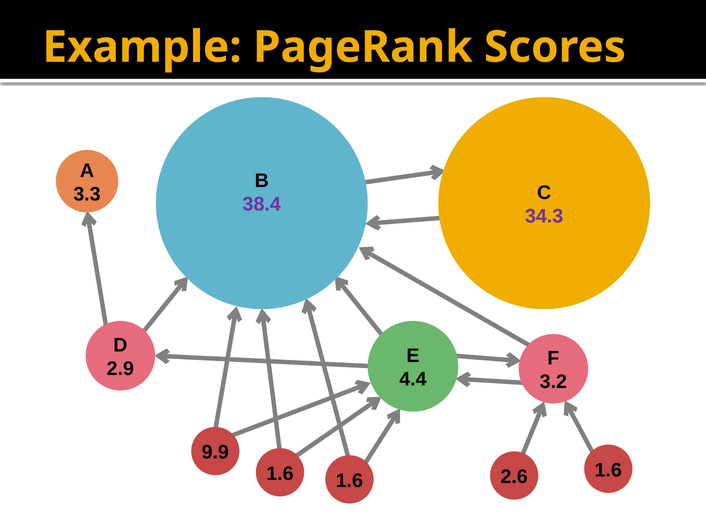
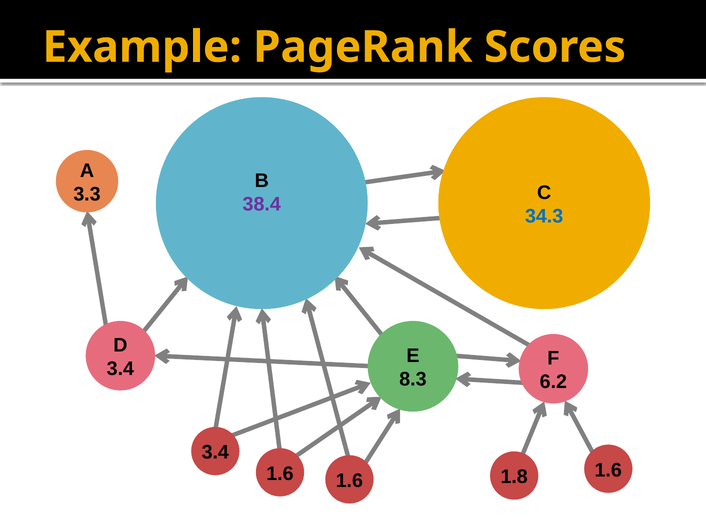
34.3 colour: purple -> blue (544, 216)
2.9: 2.9 -> 3.4 (120, 368)
4.4: 4.4 -> 8.3 (413, 379)
3.2: 3.2 -> 6.2 (553, 381)
9.9: 9.9 -> 3.4 (215, 452)
2.6: 2.6 -> 1.8 (514, 476)
